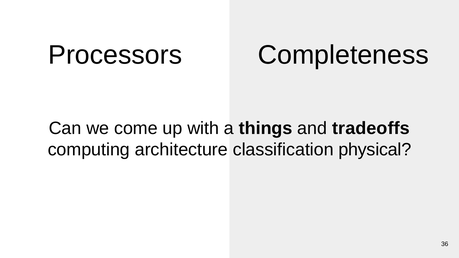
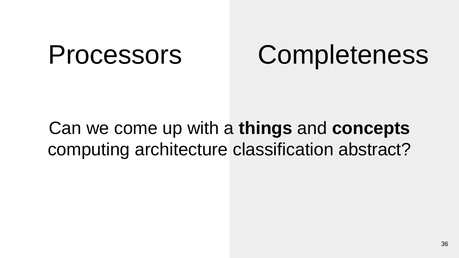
tradeoffs: tradeoffs -> concepts (371, 128)
physical: physical -> abstract (375, 150)
